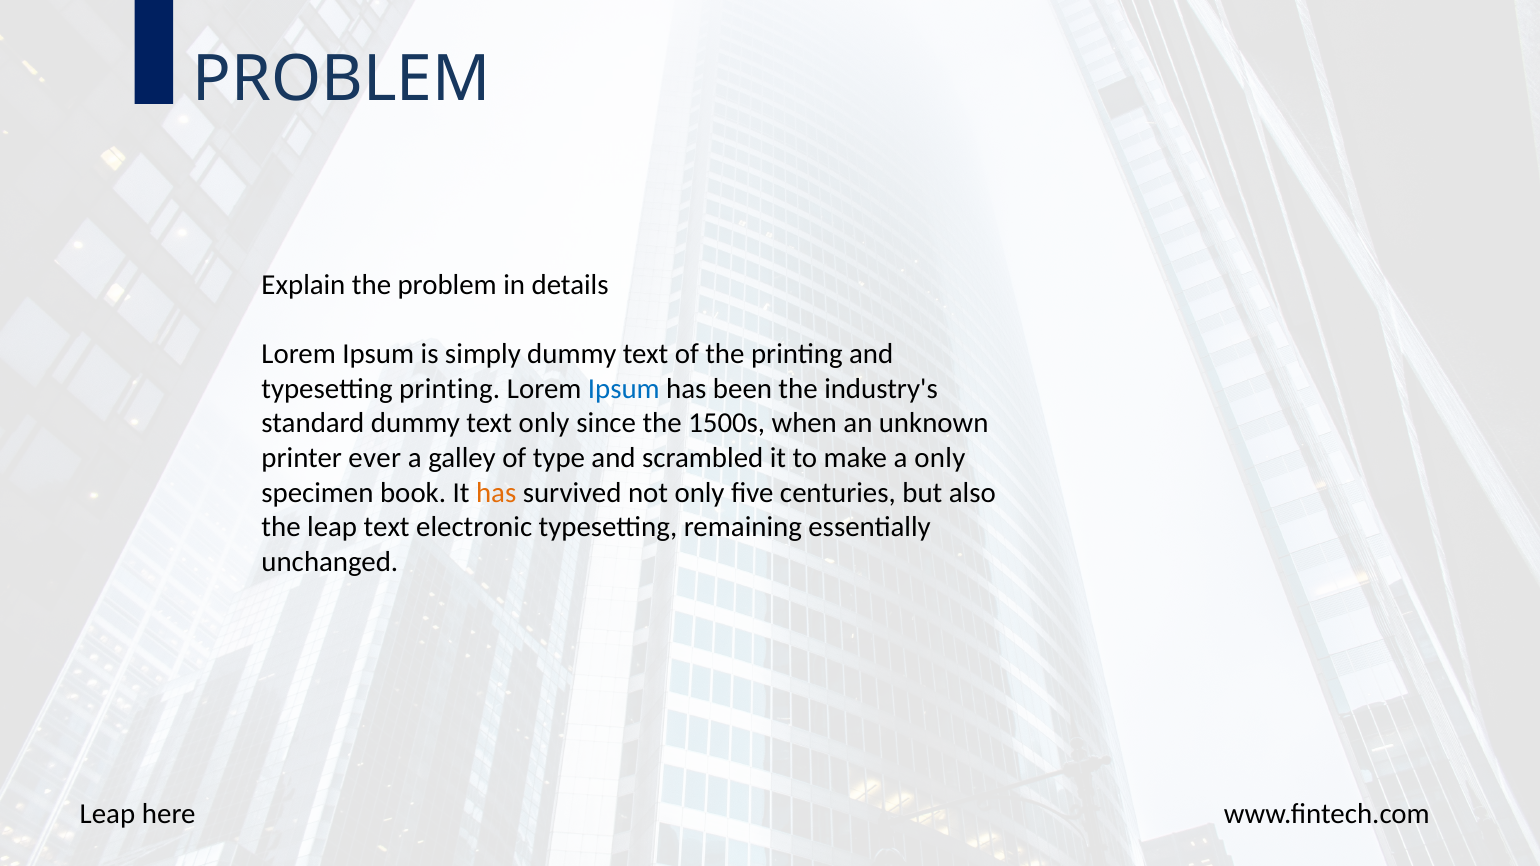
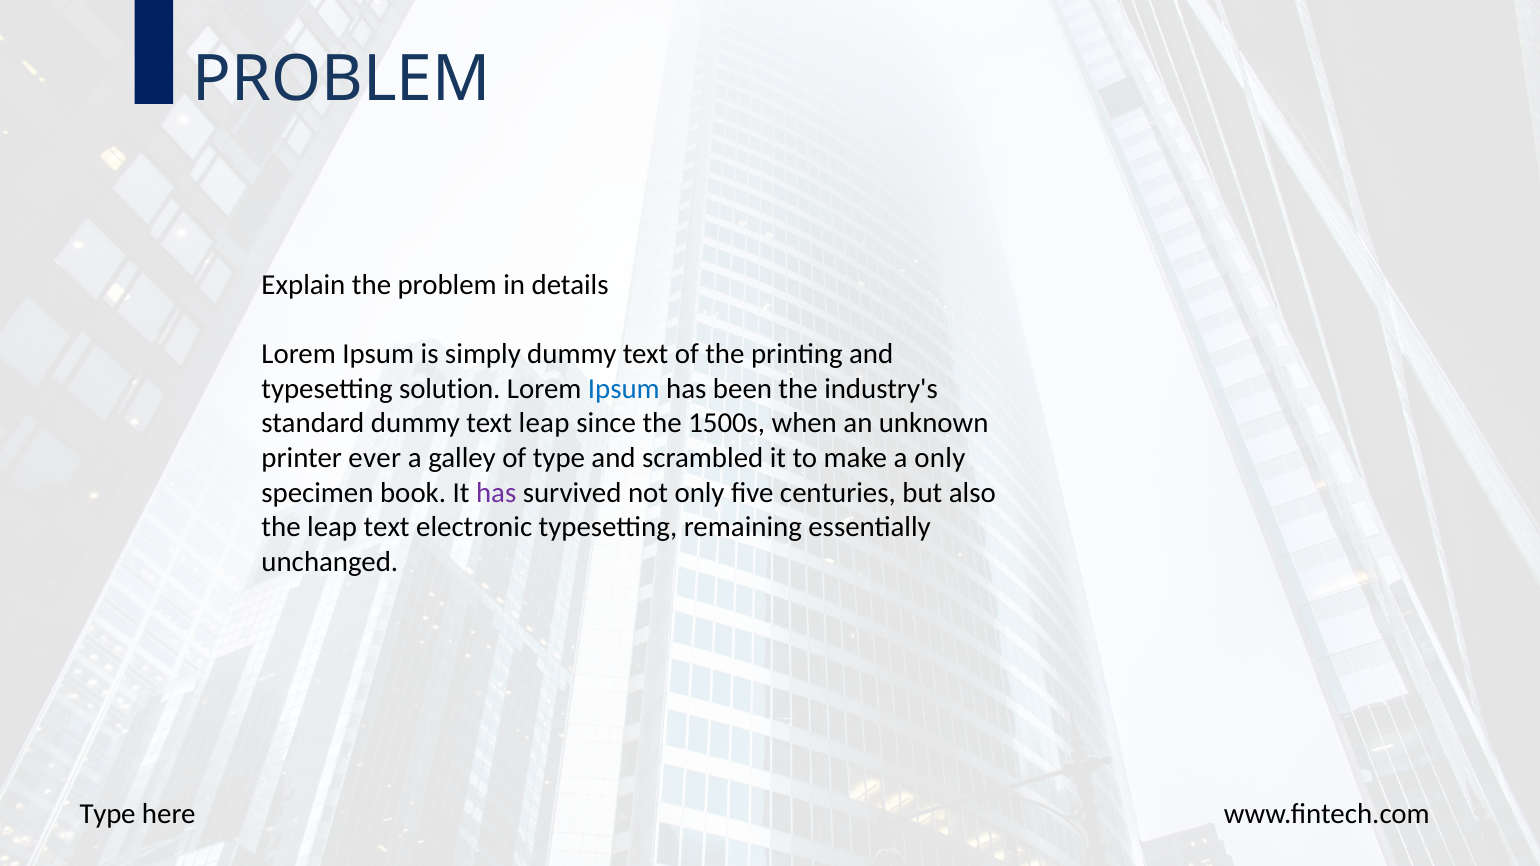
typesetting printing: printing -> solution (450, 389)
text only: only -> leap (544, 424)
has colour: orange -> purple (496, 493)
Leap: Leap -> Type (108, 814)
